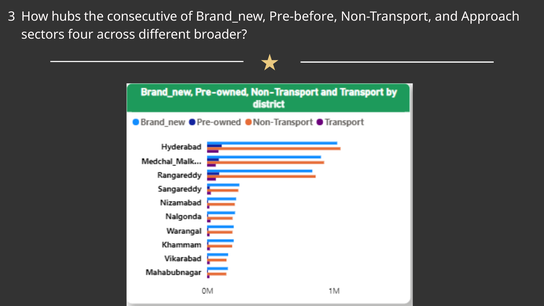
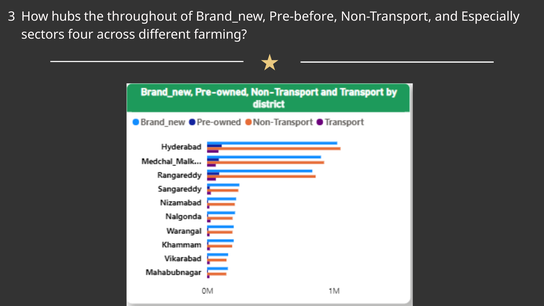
consecutive: consecutive -> throughout (142, 17)
Approach: Approach -> Especially (490, 17)
broader: broader -> farming (220, 34)
